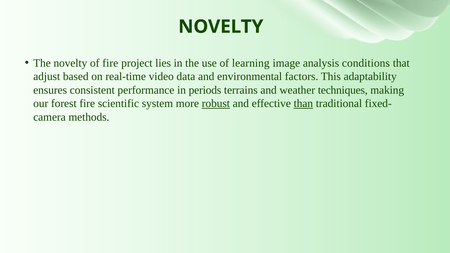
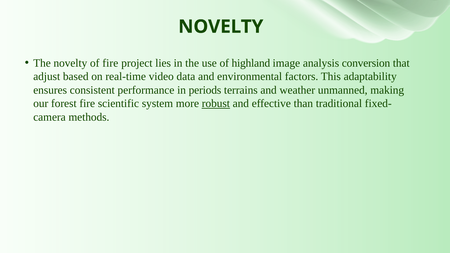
learning: learning -> highland (251, 63)
conditions: conditions -> conversion (366, 63)
techniques: techniques -> unmanned (343, 90)
than underline: present -> none (303, 104)
